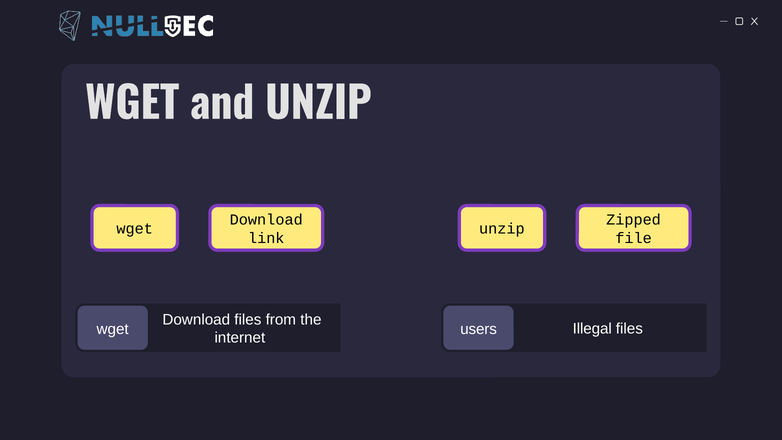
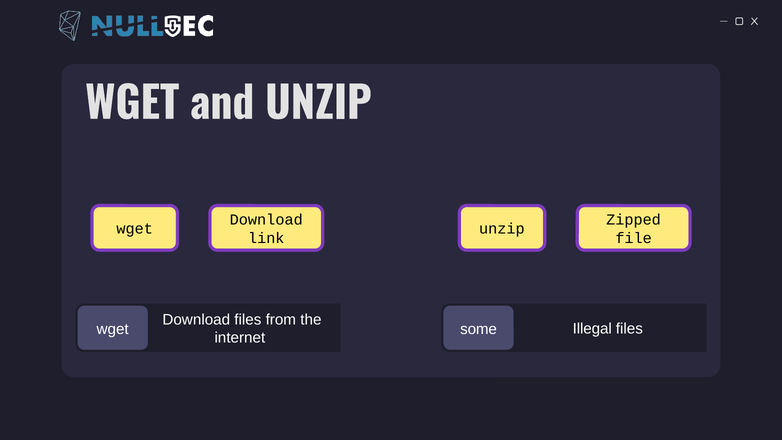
users: users -> some (479, 329)
